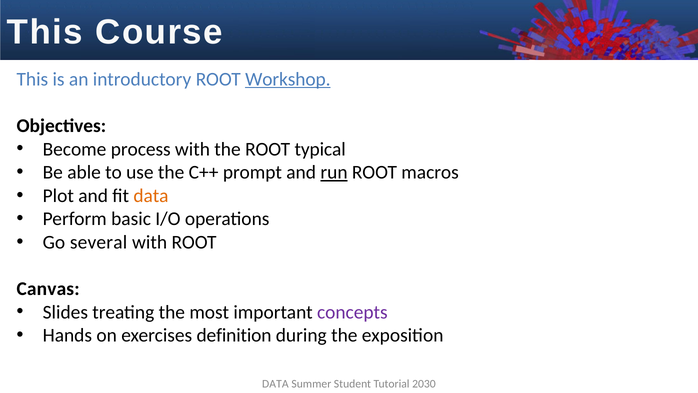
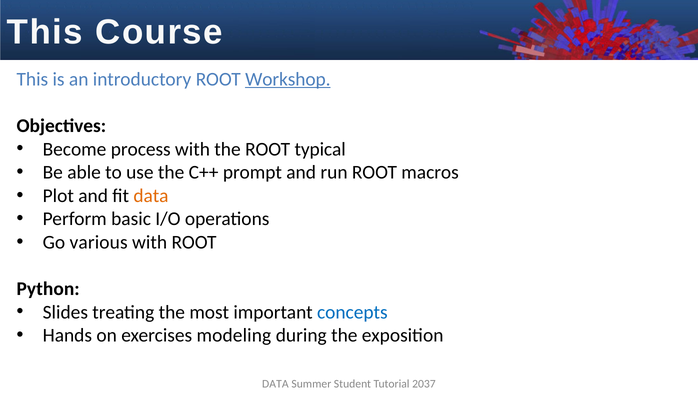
run underline: present -> none (334, 172)
several: several -> various (99, 242)
Canvas: Canvas -> Python (48, 289)
concepts colour: purple -> blue (352, 312)
definition: definition -> modeling (234, 335)
2030: 2030 -> 2037 (424, 384)
